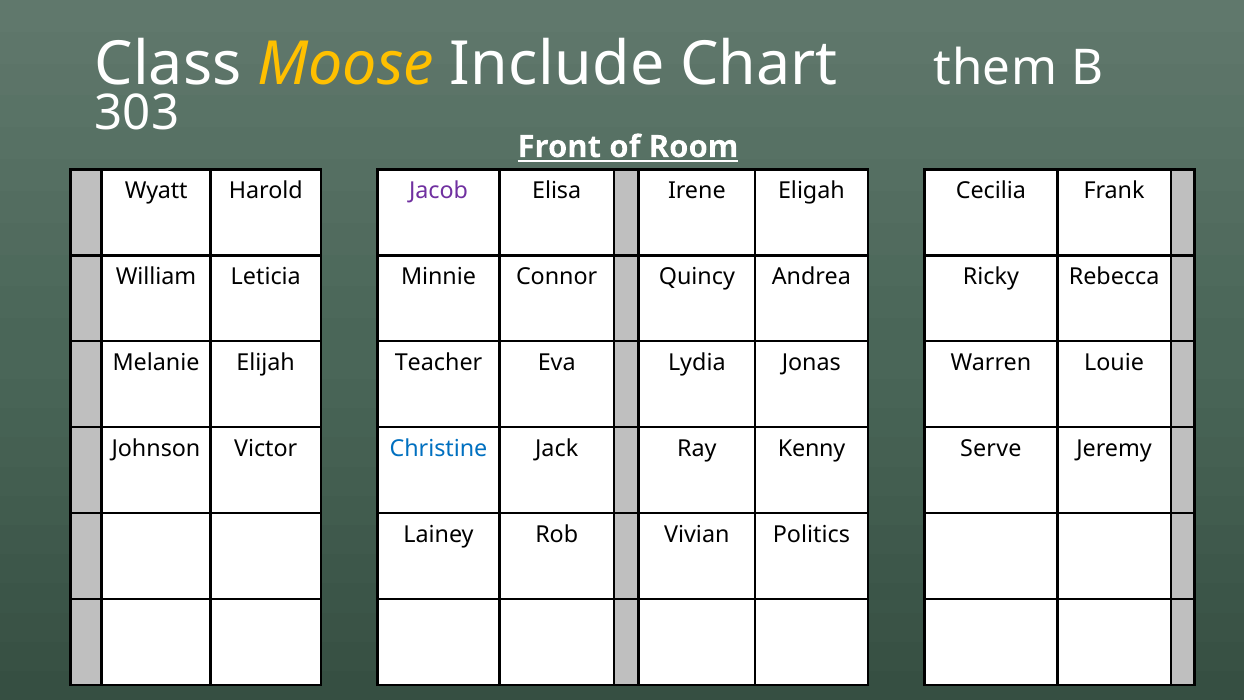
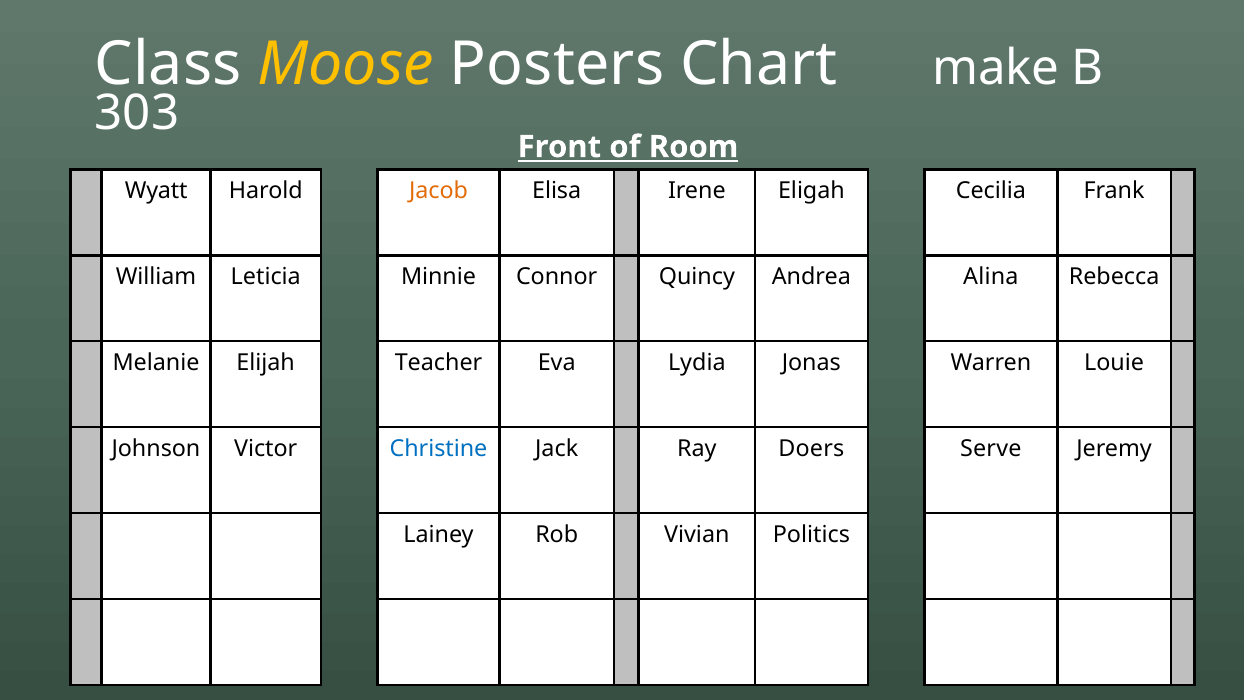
Include: Include -> Posters (557, 65)
them: them -> make (996, 68)
Jacob colour: purple -> orange (438, 191)
Ricky: Ricky -> Alina (991, 277)
Kenny: Kenny -> Doers (811, 449)
